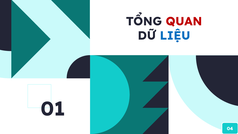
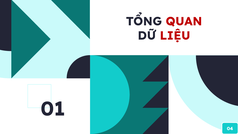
LIỆU colour: blue -> red (175, 36)
